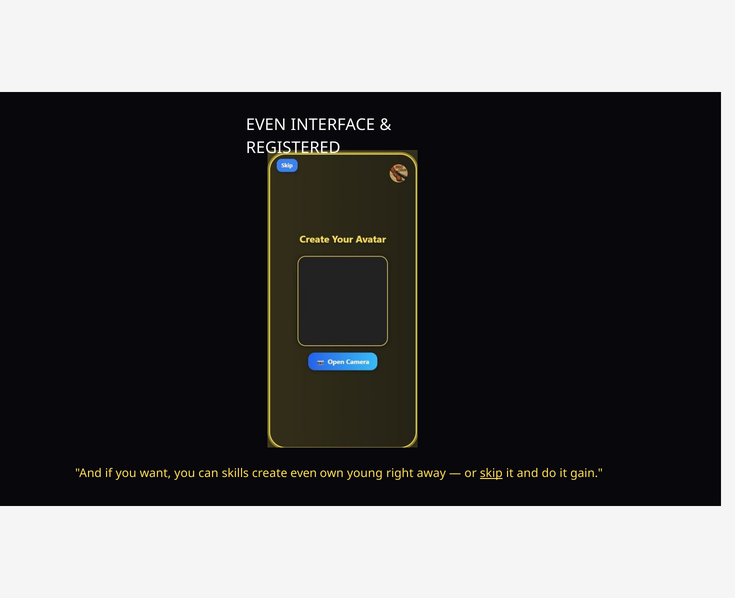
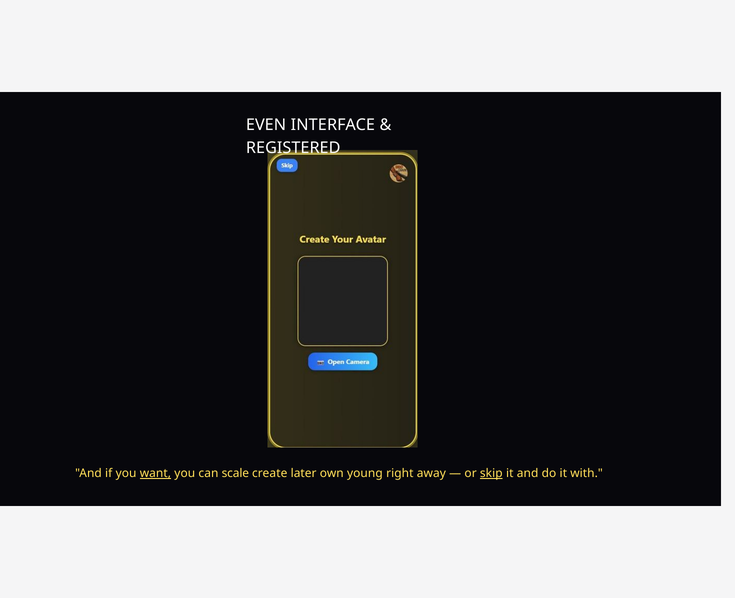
want underline: none -> present (155, 473)
skills: skills -> scale (235, 473)
create even: even -> later (304, 473)
gain: gain -> with (587, 473)
